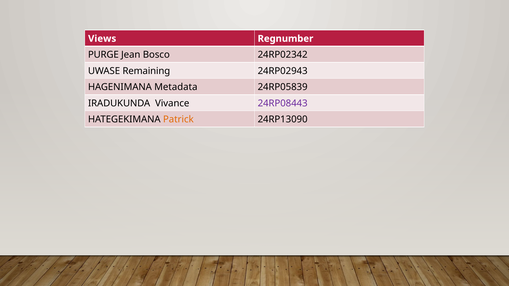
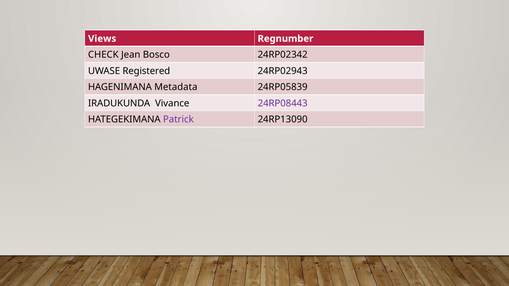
PURGE: PURGE -> CHECK (103, 55)
Remaining: Remaining -> Registered (146, 71)
Patrick colour: orange -> purple (178, 120)
